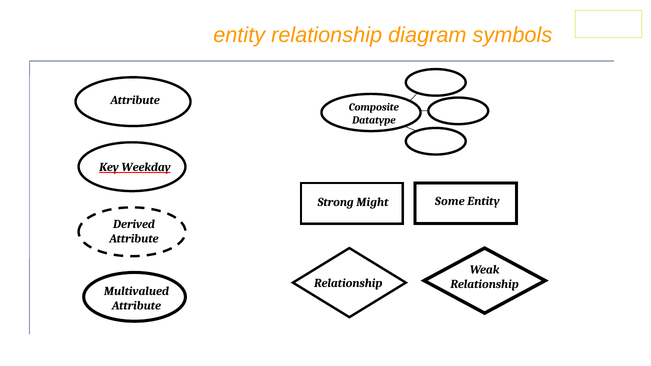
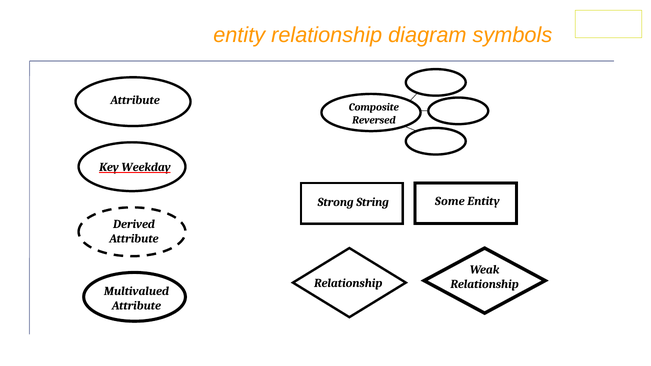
Datatype: Datatype -> Reversed (374, 120)
Might: Might -> String (373, 202)
